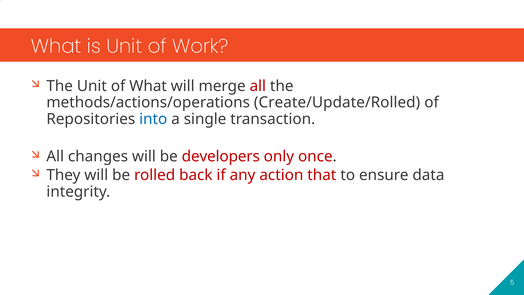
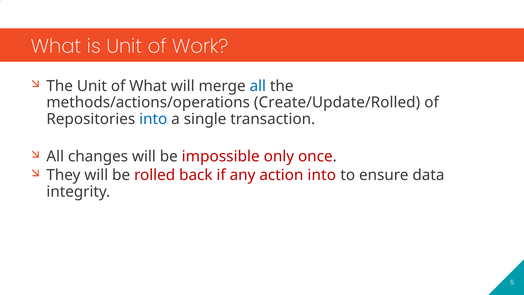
all colour: red -> blue (258, 86)
developers: developers -> impossible (221, 156)
action that: that -> into (322, 175)
